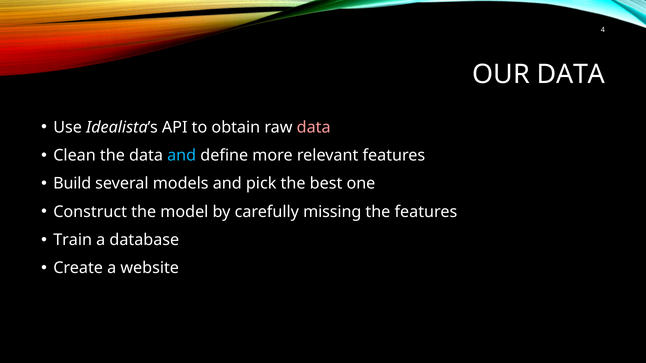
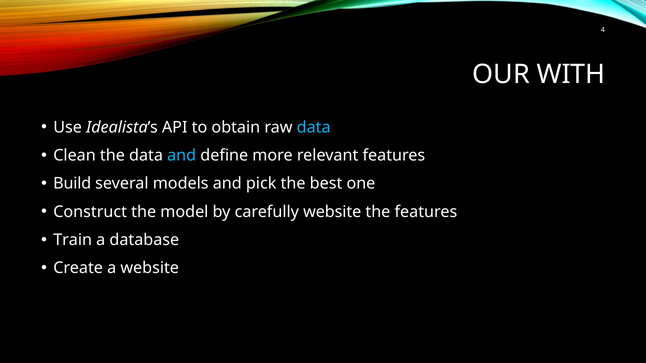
OUR DATA: DATA -> WITH (571, 75)
data colour: pink -> light blue (314, 127)
carefully missing: missing -> website (332, 212)
